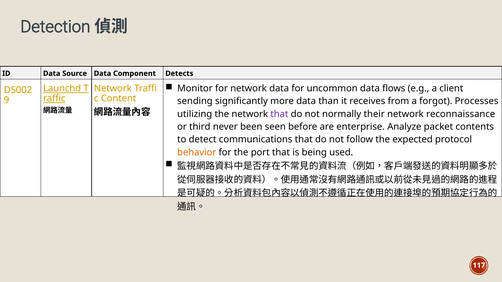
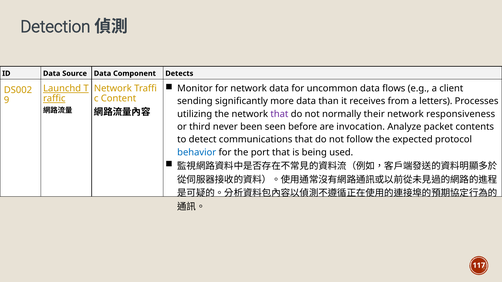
forgot: forgot -> letters (436, 101)
reconnaissance: reconnaissance -> responsiveness (461, 114)
enterprise: enterprise -> invocation (361, 127)
behavior colour: orange -> blue (197, 153)
